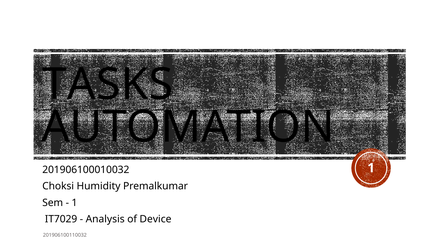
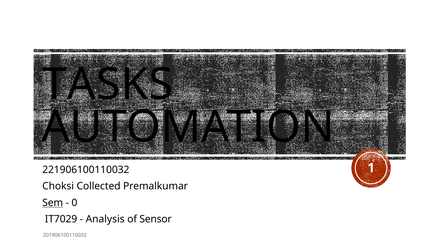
201906100010032: 201906100010032 -> 221906100110032 (86, 170)
Humidity: Humidity -> Collected (99, 186)
Sem underline: none -> present (53, 203)
1: 1 -> 0 (74, 203)
Device: Device -> Sensor (156, 219)
